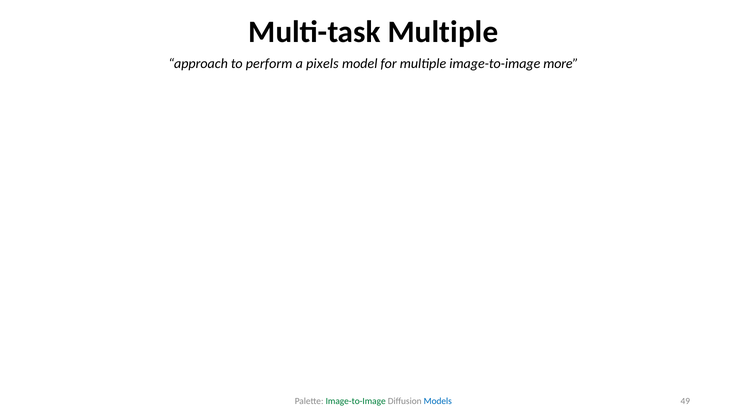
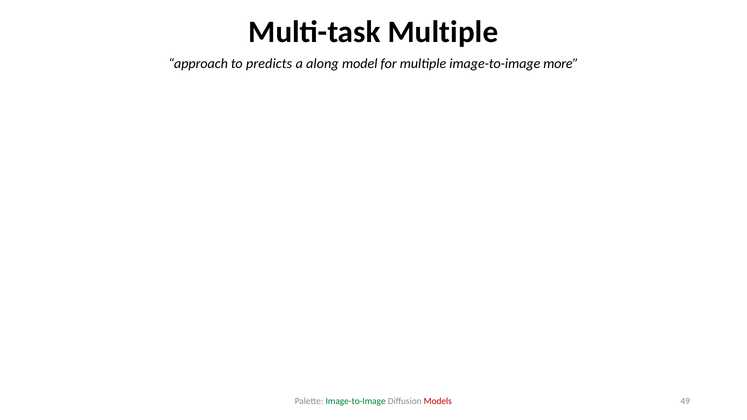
perform: perform -> predicts (269, 64)
pixels: pixels -> along (322, 64)
Models colour: blue -> red (438, 401)
